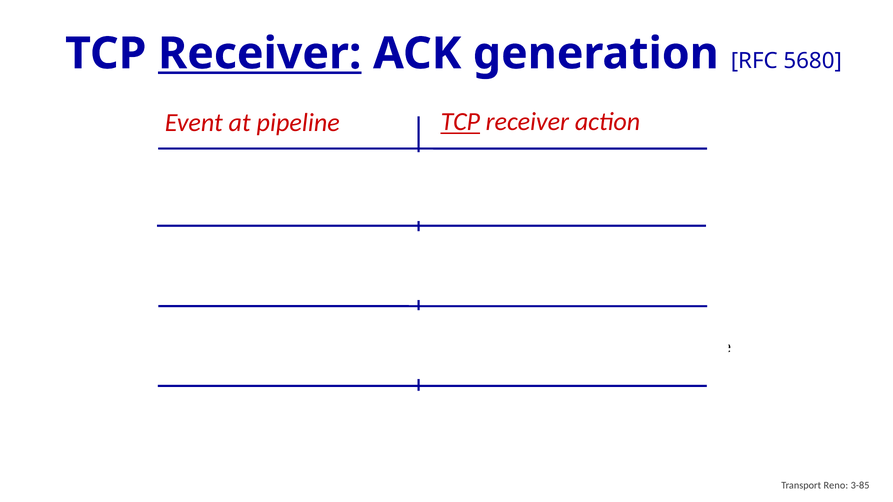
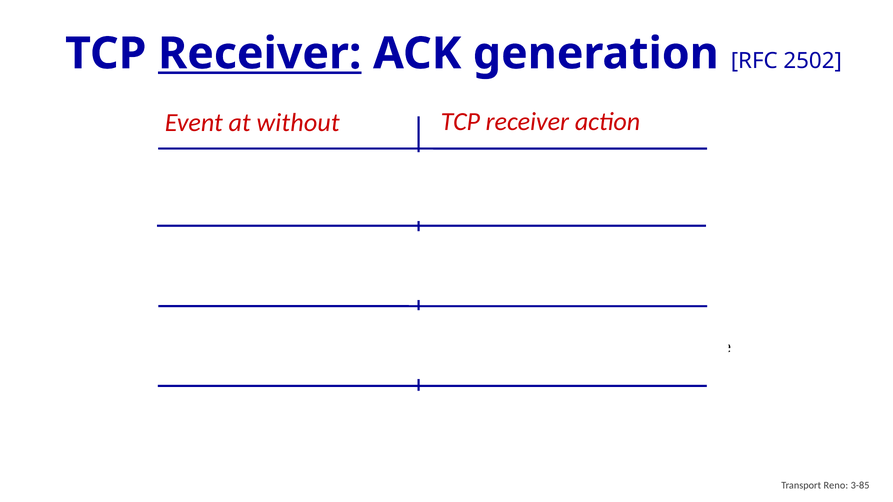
5680: 5680 -> 2502 (813, 61)
TCP underline: present -> none (460, 122)
pipeline: pipeline -> without (298, 123)
